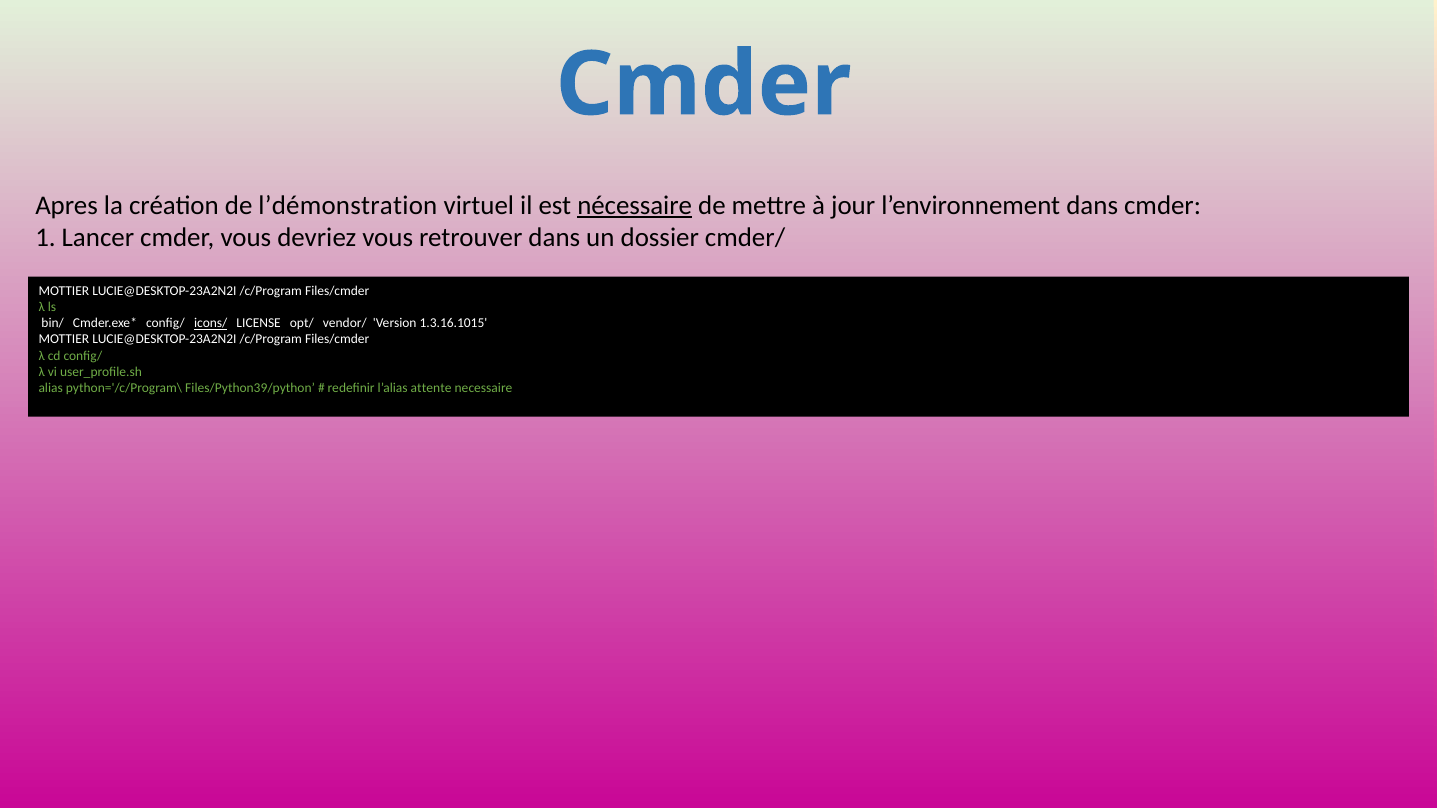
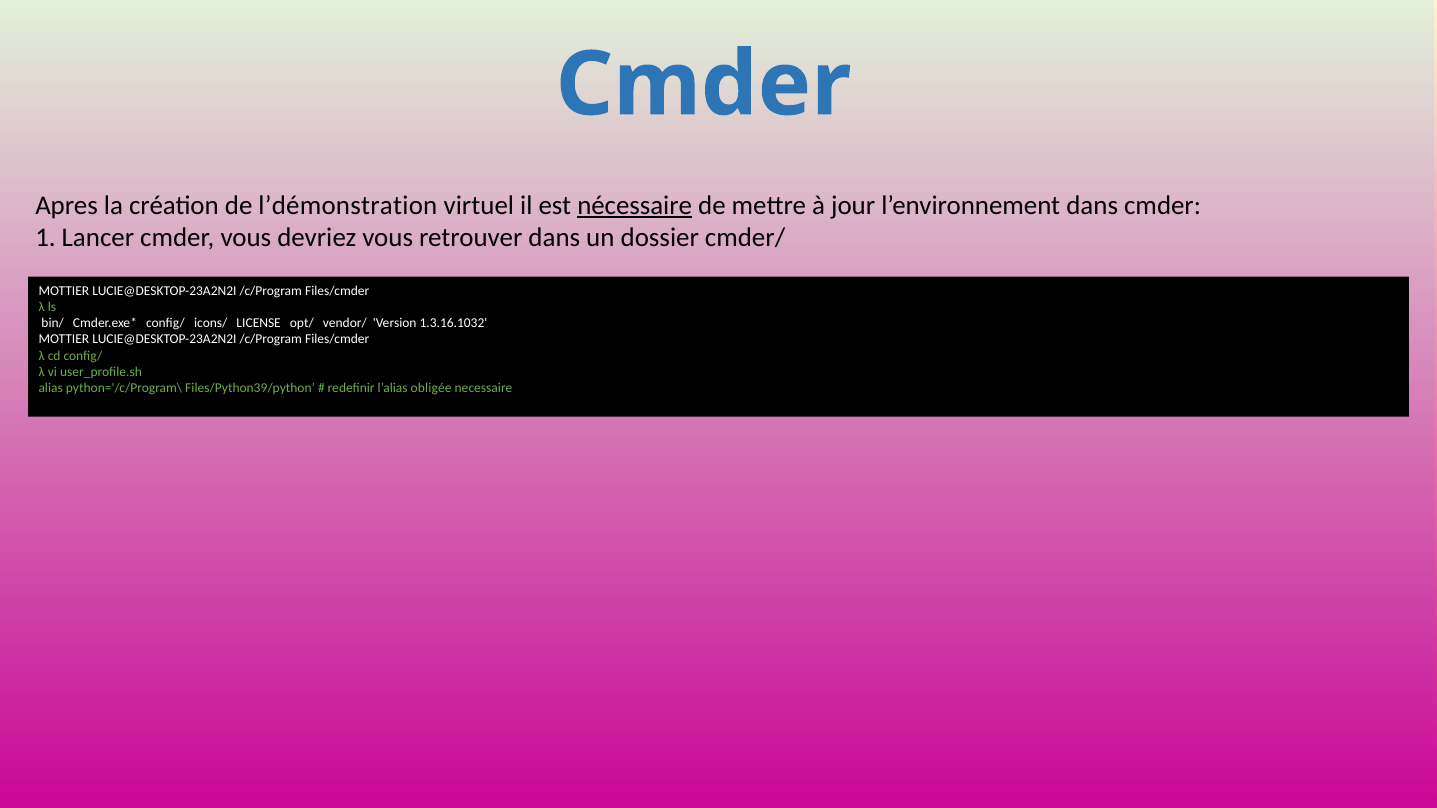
icons/ underline: present -> none (211, 323)
1.3.16.1015: 1.3.16.1015 -> 1.3.16.1032 (453, 323)
attente: attente -> obligée (431, 388)
